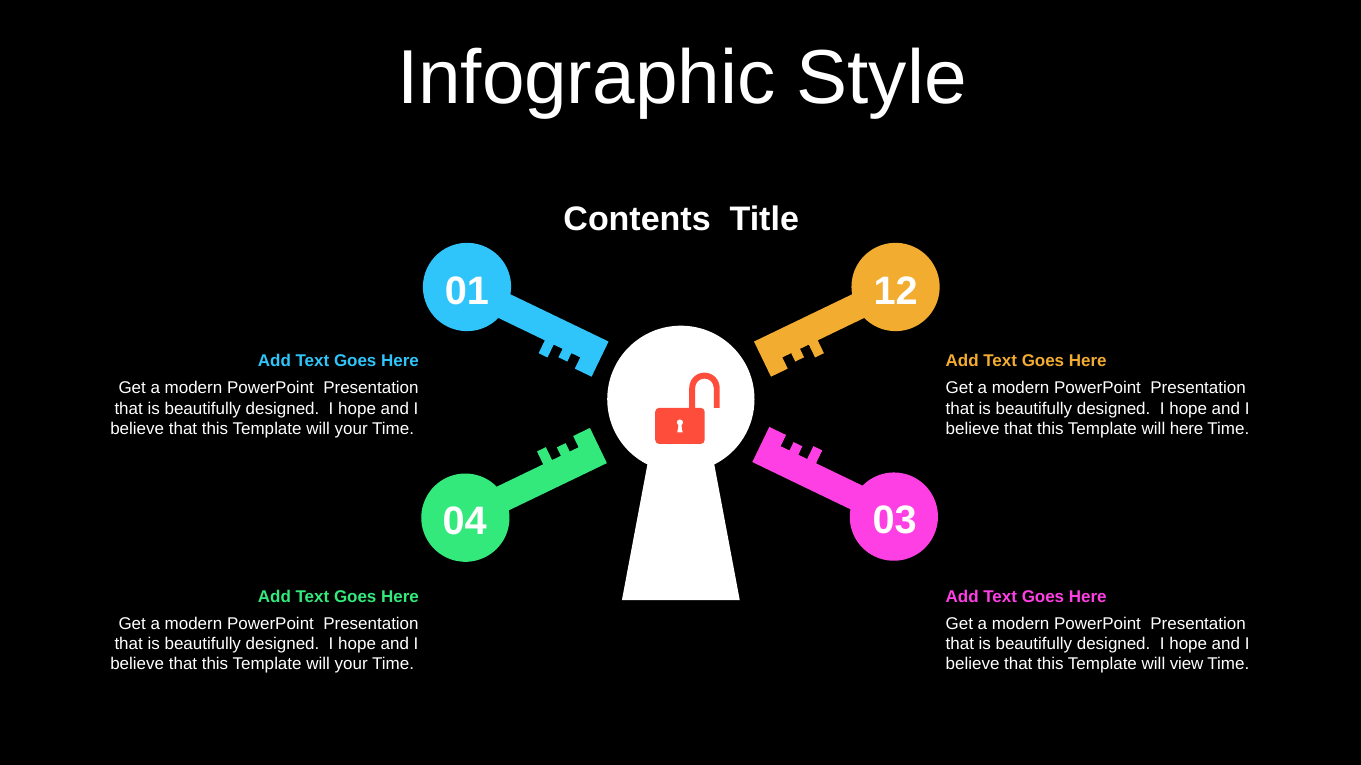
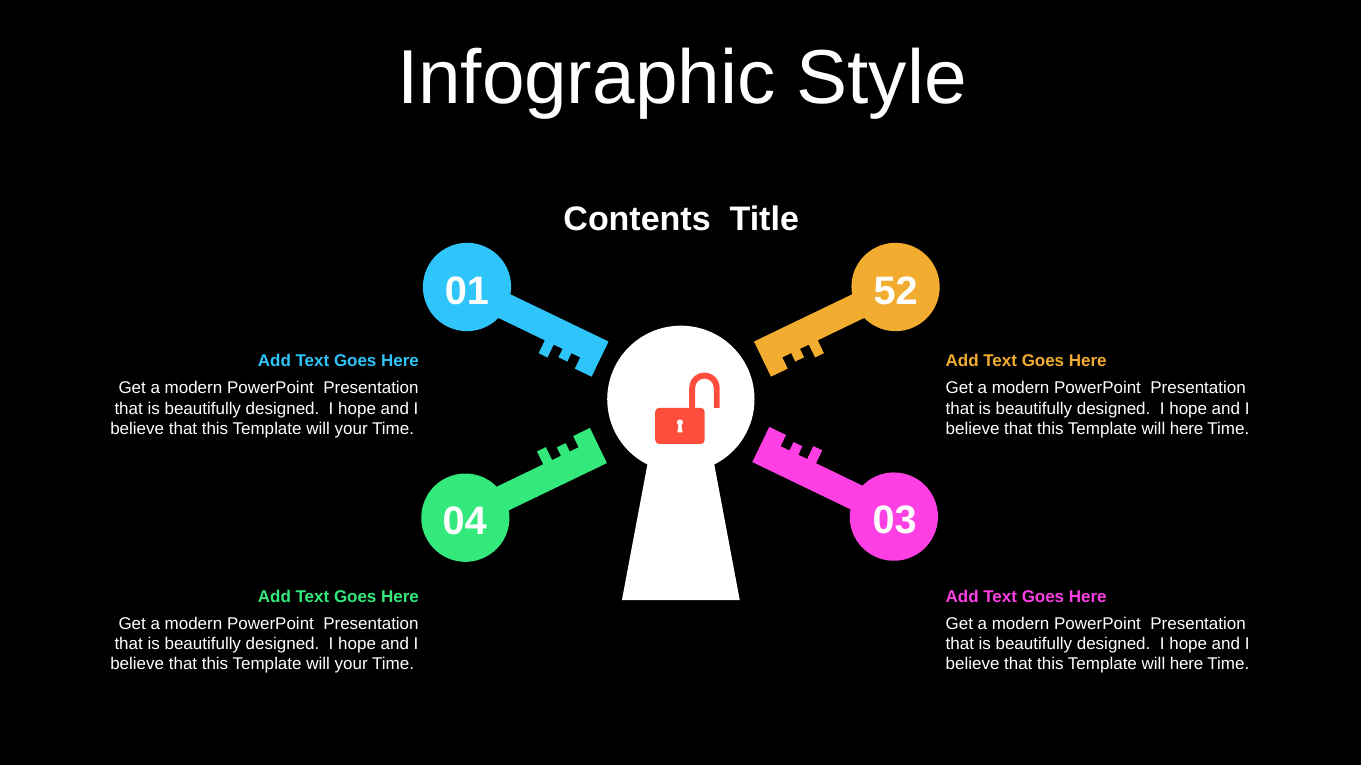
12: 12 -> 52 (896, 291)
view: view -> here (1187, 665)
